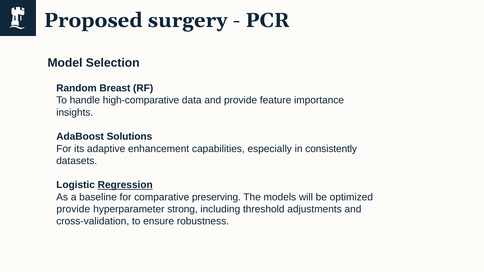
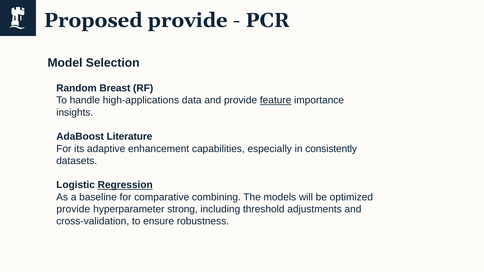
Proposed surgery: surgery -> provide (188, 20)
high-comparative: high-comparative -> high-applications (141, 100)
feature underline: none -> present (276, 100)
Solutions: Solutions -> Literature (129, 137)
preserving: preserving -> combining (216, 197)
